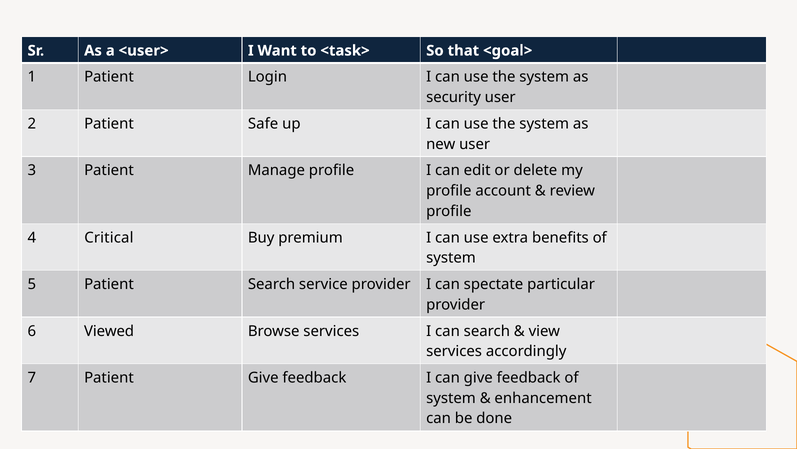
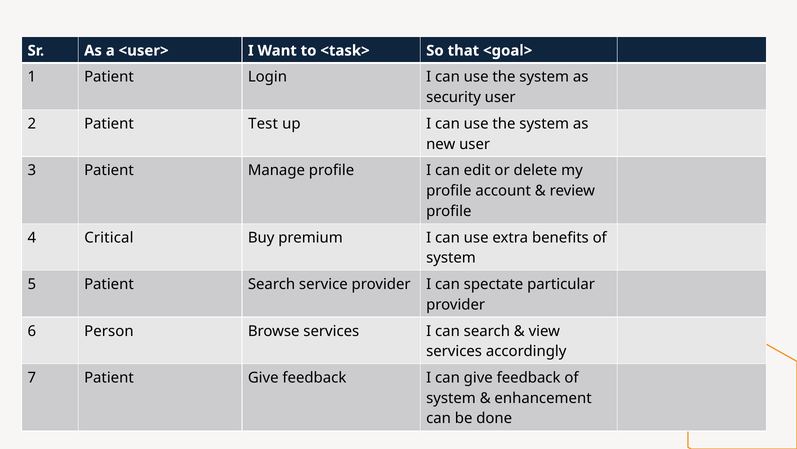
Safe: Safe -> Test (263, 124)
Viewed: Viewed -> Person (109, 331)
